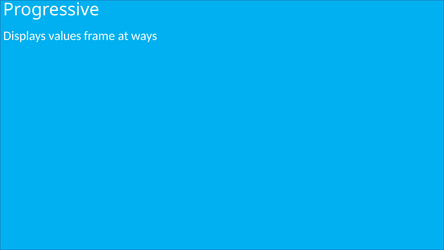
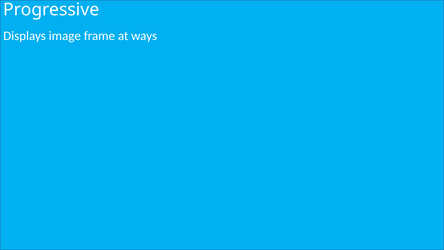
values: values -> image (65, 36)
